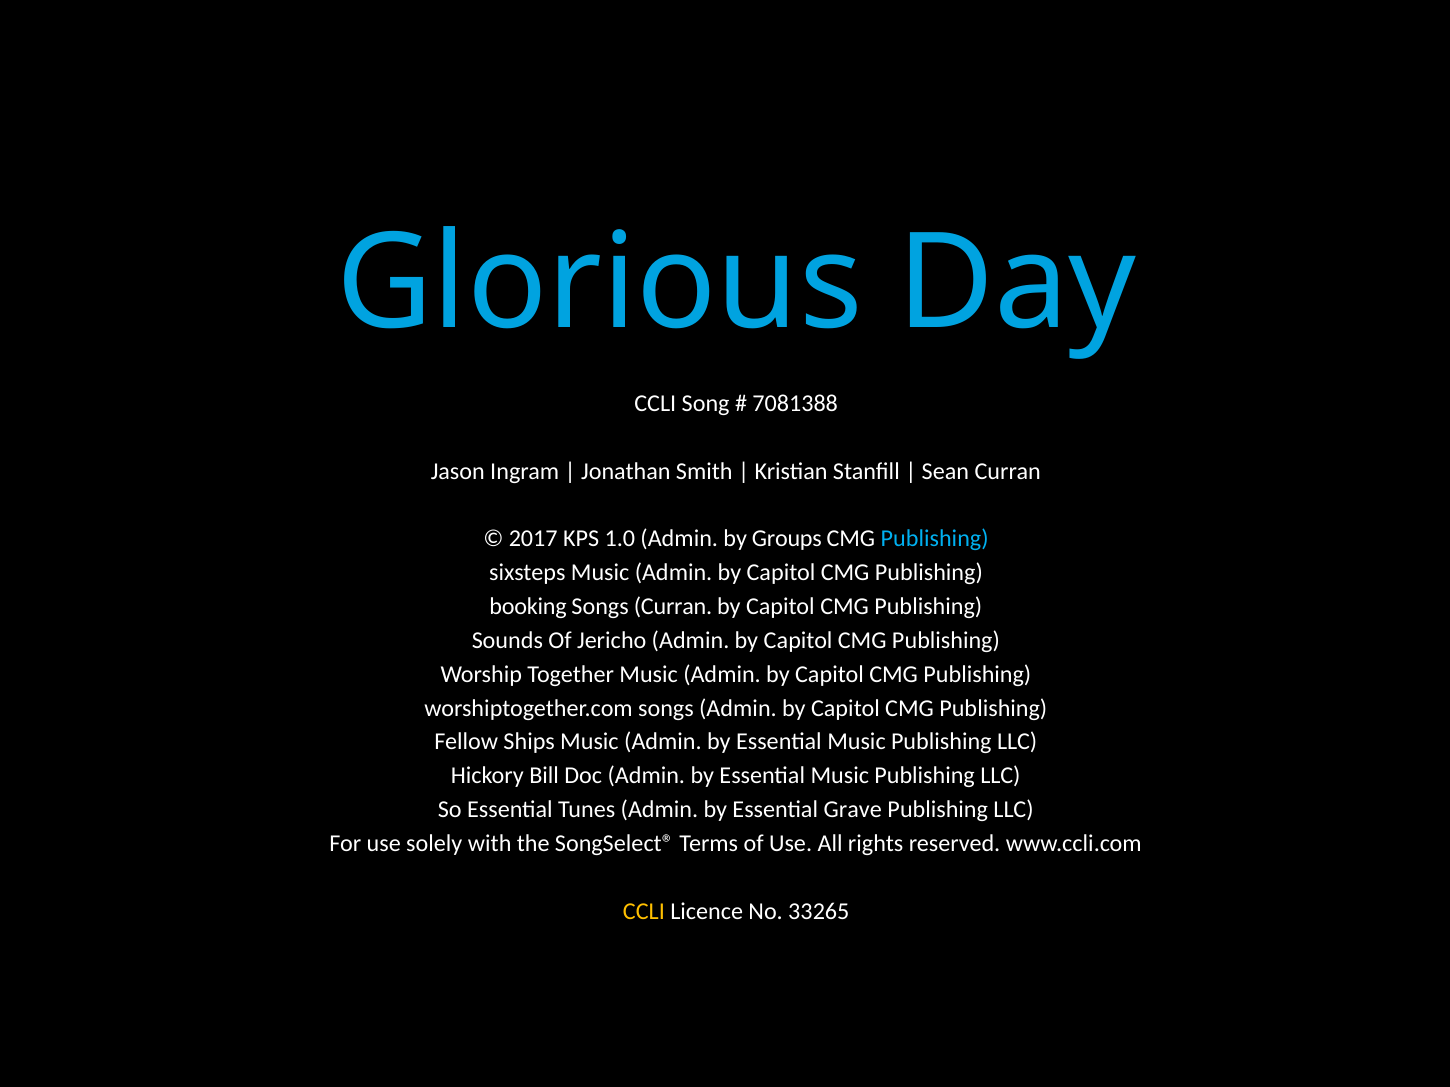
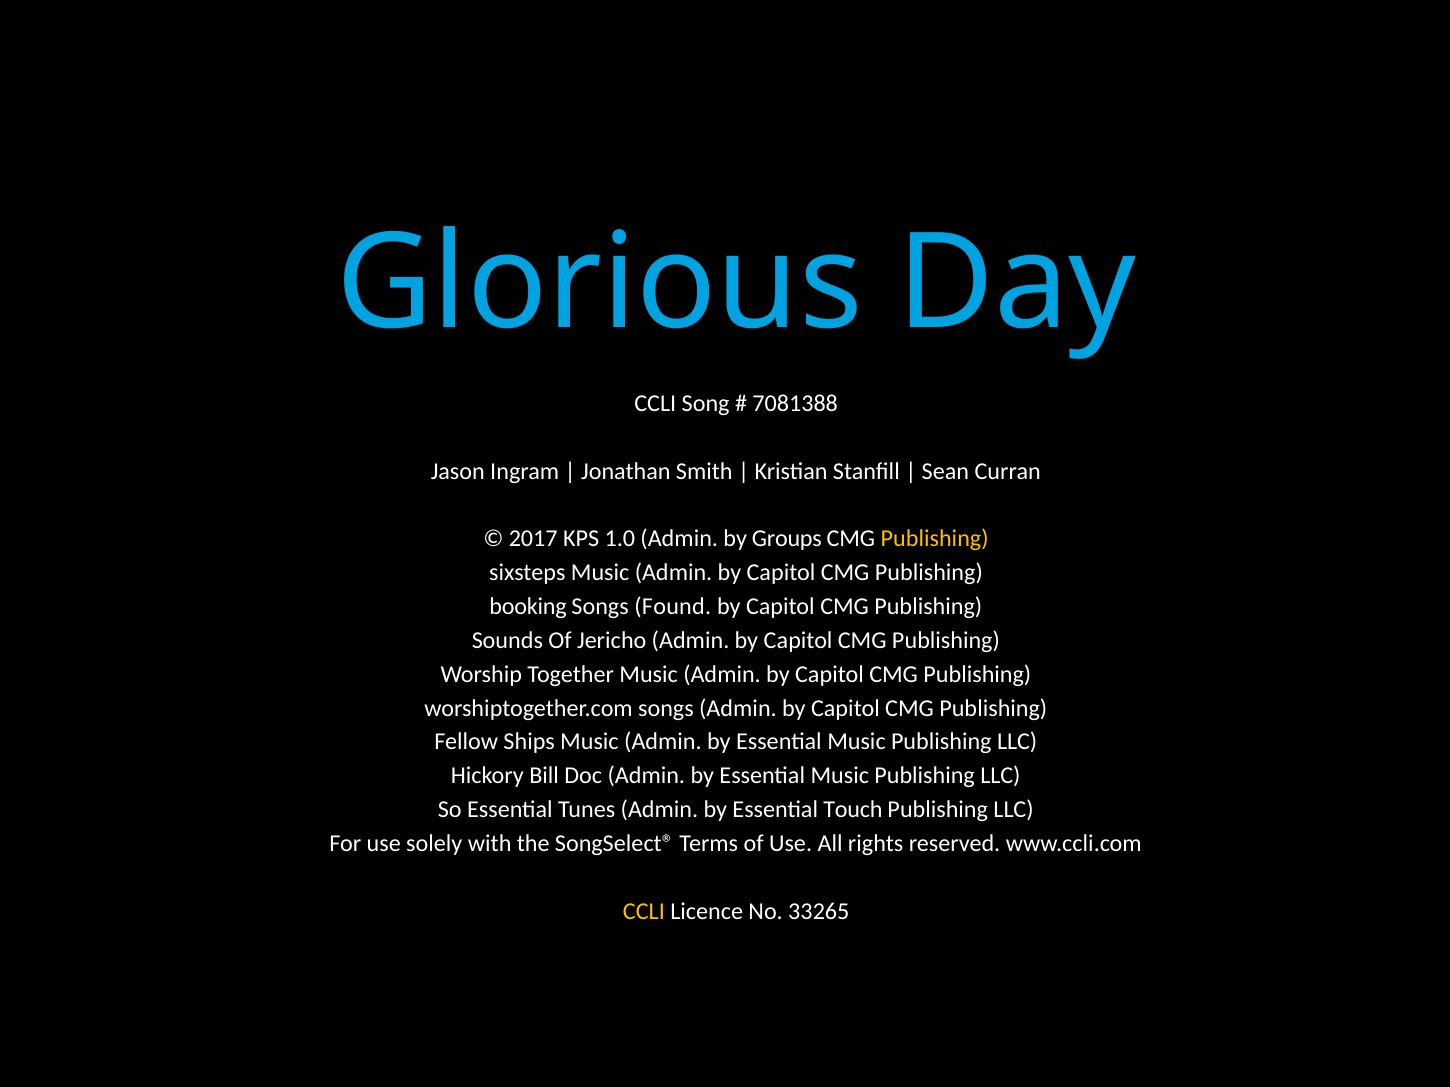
Publishing colour: light blue -> yellow (935, 539)
Songs Curran: Curran -> Found (673, 607)
Grave: Grave -> Touch (853, 810)
